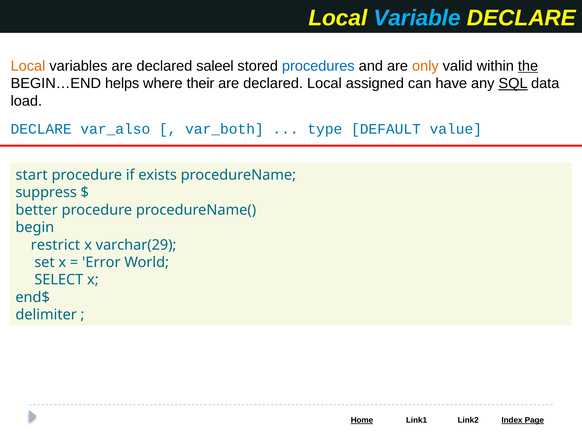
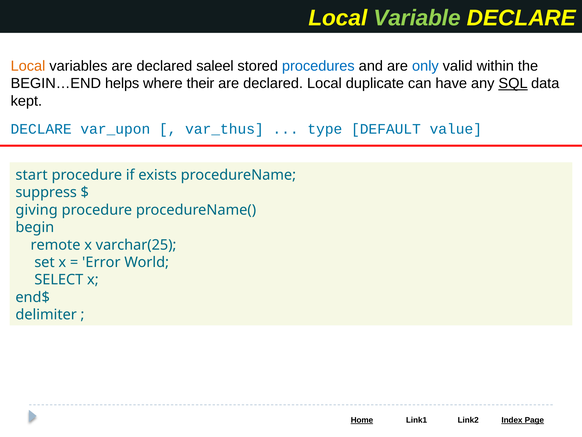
Variable colour: light blue -> light green (417, 18)
only colour: orange -> blue (425, 66)
the underline: present -> none (528, 66)
assigned: assigned -> duplicate (375, 83)
load: load -> kept (26, 101)
var_also: var_also -> var_upon (115, 129)
var_both: var_both -> var_thus (224, 129)
better: better -> giving (37, 210)
restrict: restrict -> remote (56, 245)
varchar(29: varchar(29 -> varchar(25 (136, 245)
